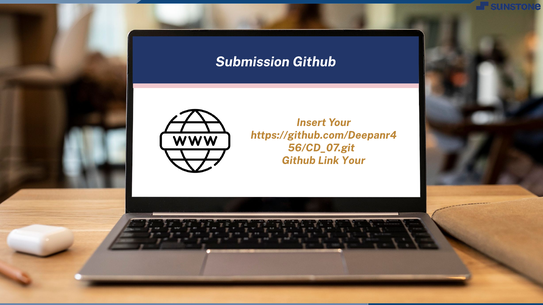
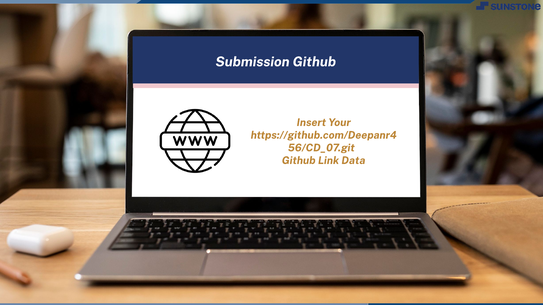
Link Your: Your -> Data (353, 161)
